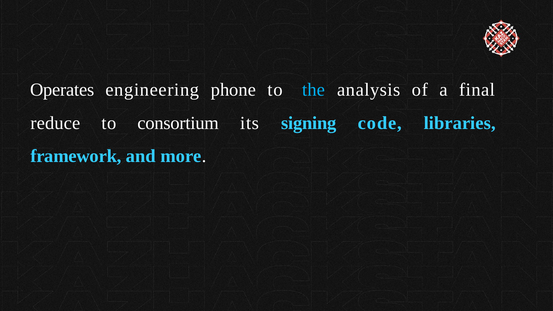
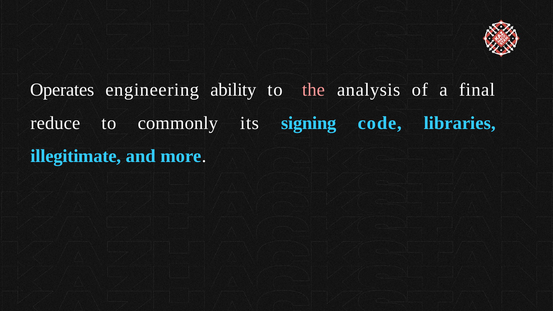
phone: phone -> ability (233, 90)
the colour: light blue -> pink (314, 90)
consortium: consortium -> commonly (178, 123)
framework: framework -> illegitimate (76, 156)
